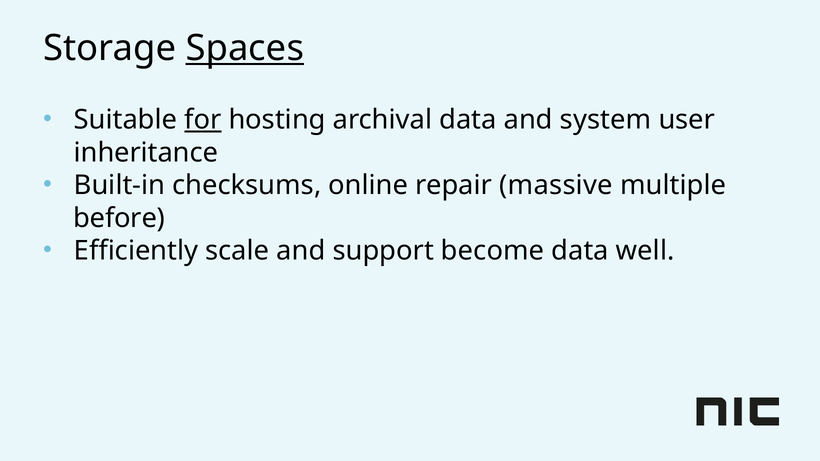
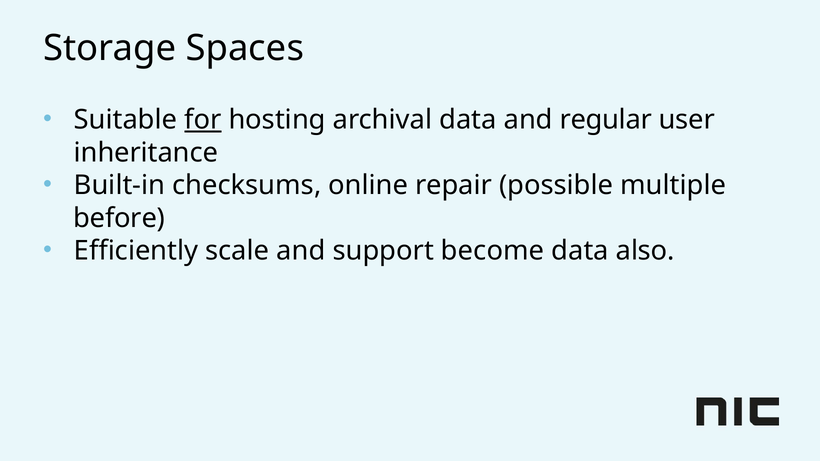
Spaces underline: present -> none (245, 48)
system: system -> regular (606, 120)
massive: massive -> possible (556, 185)
well: well -> also (645, 251)
